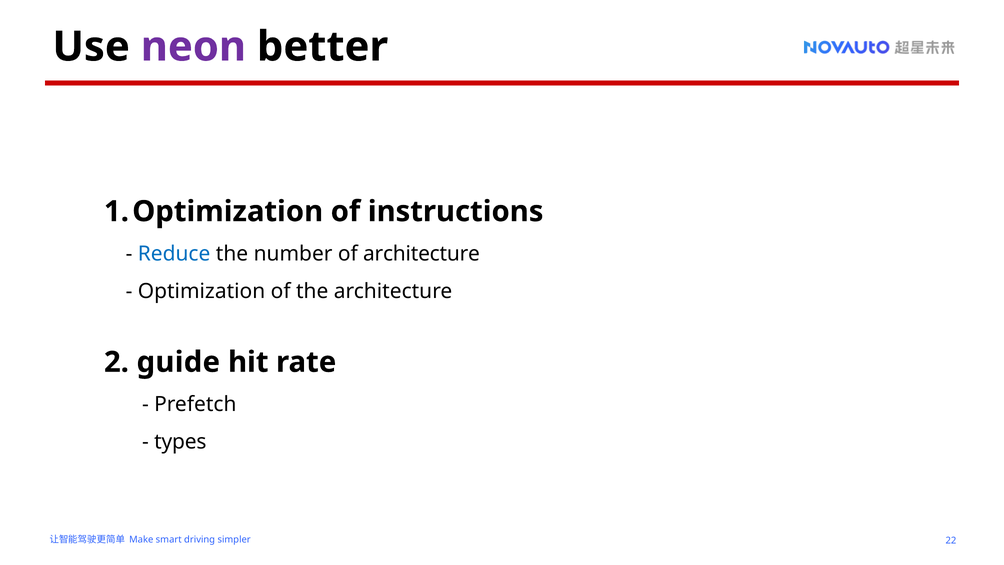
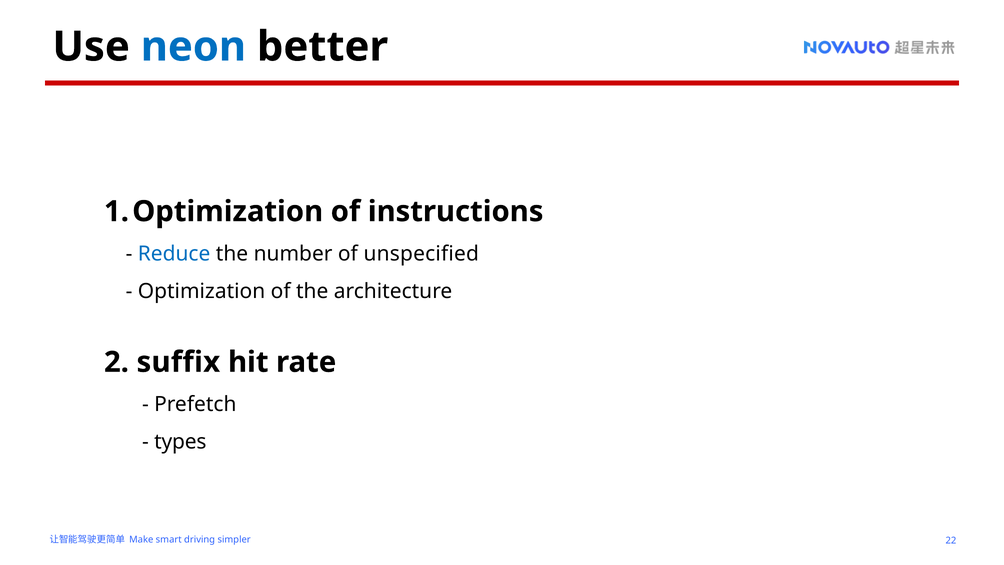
neon colour: purple -> blue (193, 47)
of architecture: architecture -> unspecified (421, 253)
guide: guide -> suffix (178, 362)
